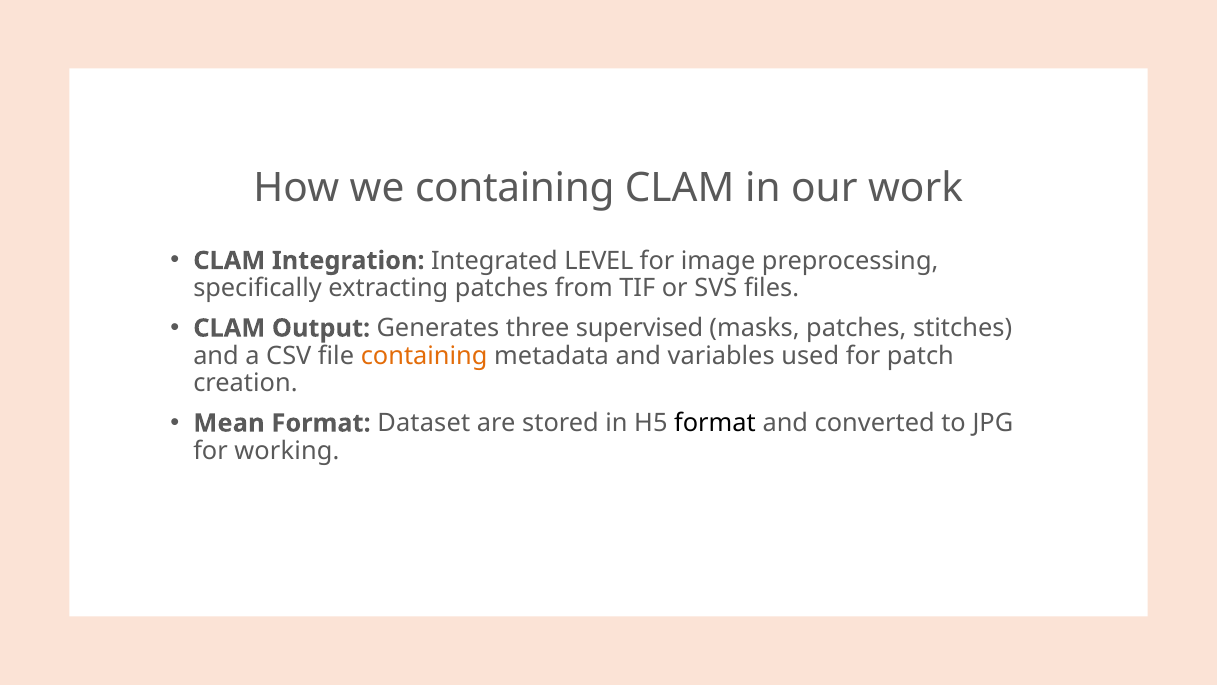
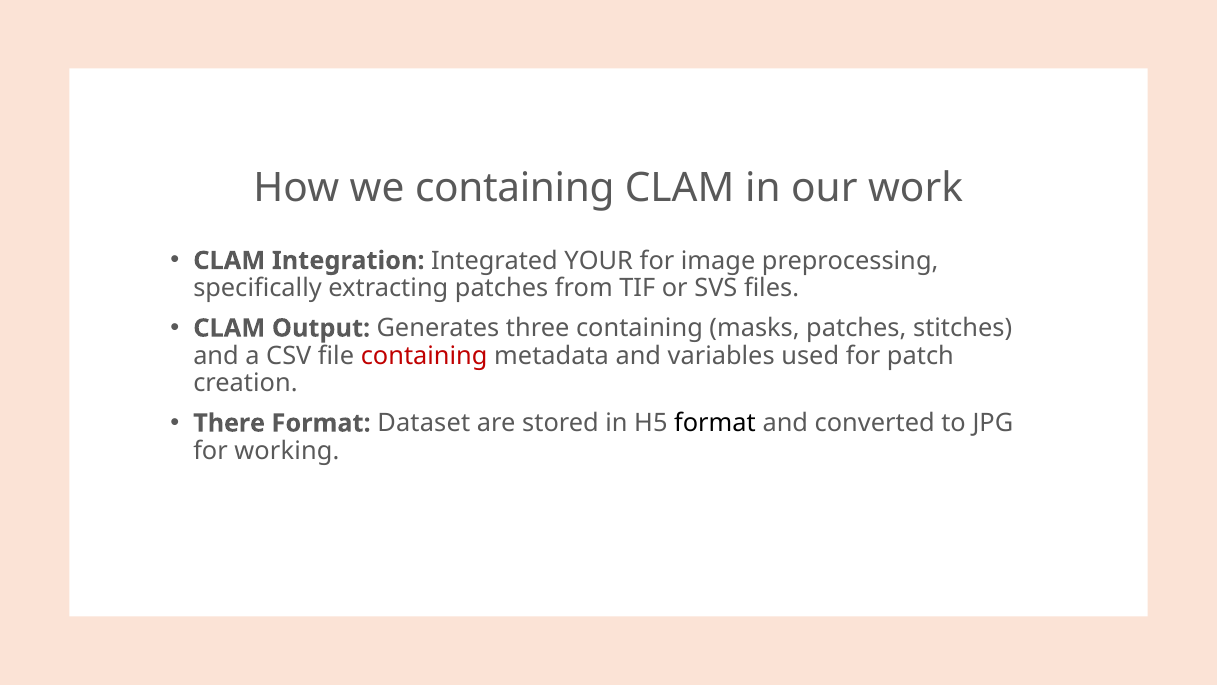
LEVEL: LEVEL -> YOUR (599, 260)
three supervised: supervised -> containing (639, 328)
containing colour: orange -> red (424, 355)
Mean: Mean -> There (229, 423)
